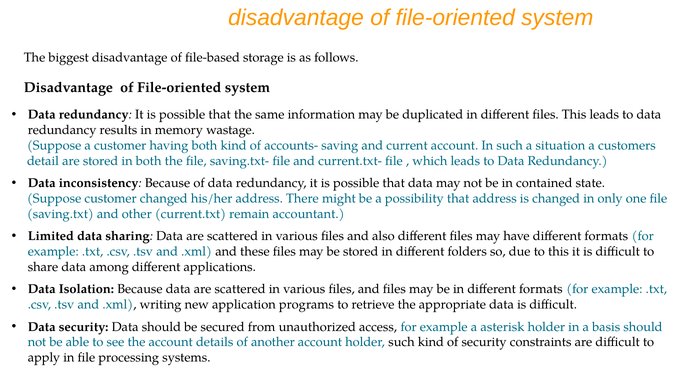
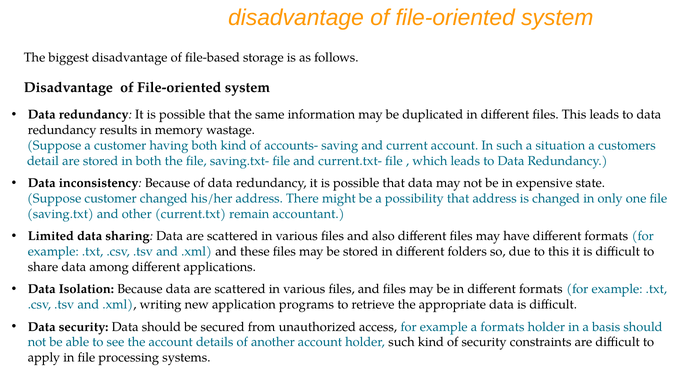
contained: contained -> expensive (544, 183)
a asterisk: asterisk -> formats (502, 327)
